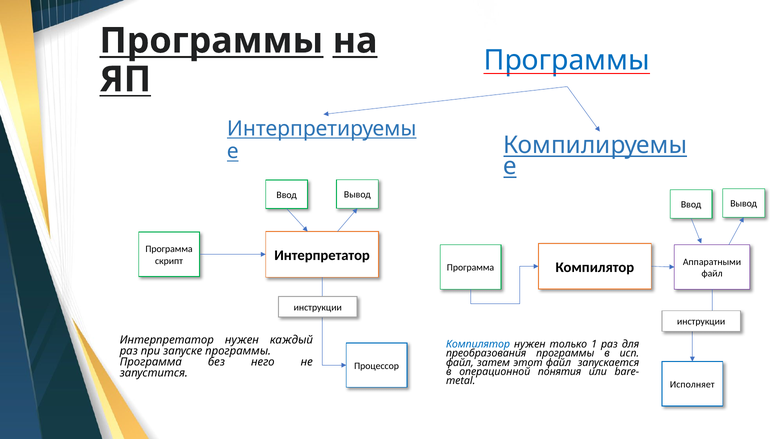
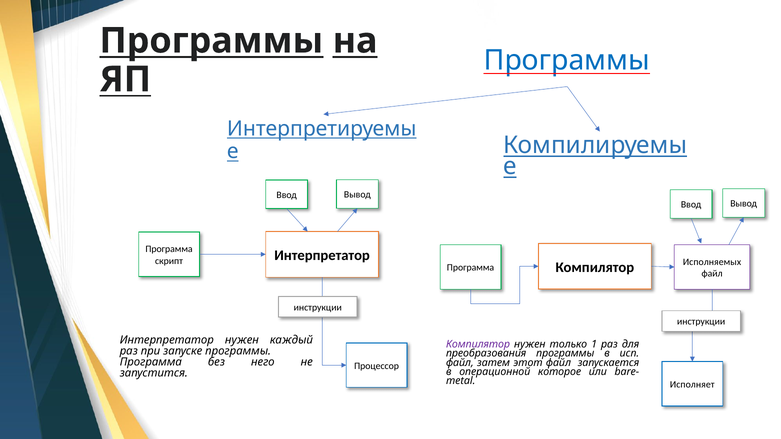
Аппаратными: Аппаратными -> Исполняемых (712, 262)
Компилятор colour: blue -> purple (478, 345)
понятия: понятия -> которое (560, 372)
